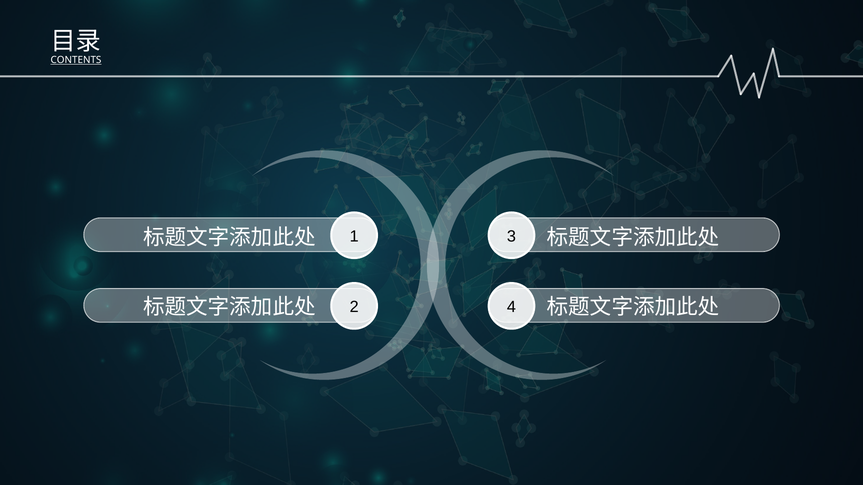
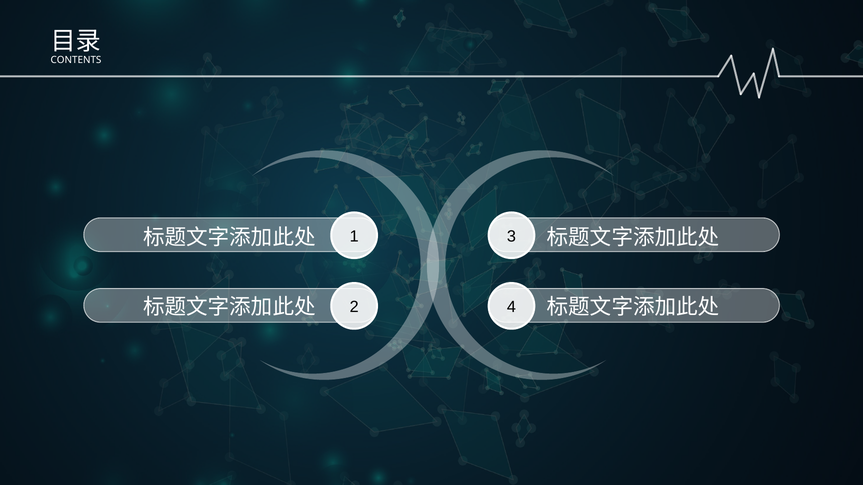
CONTENTS underline: present -> none (76, 60)
